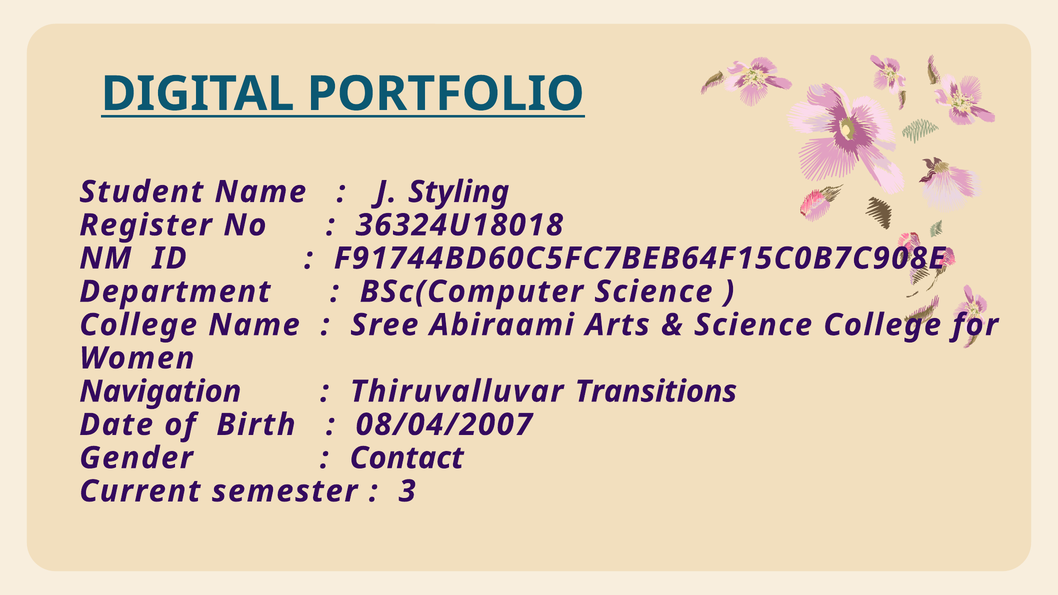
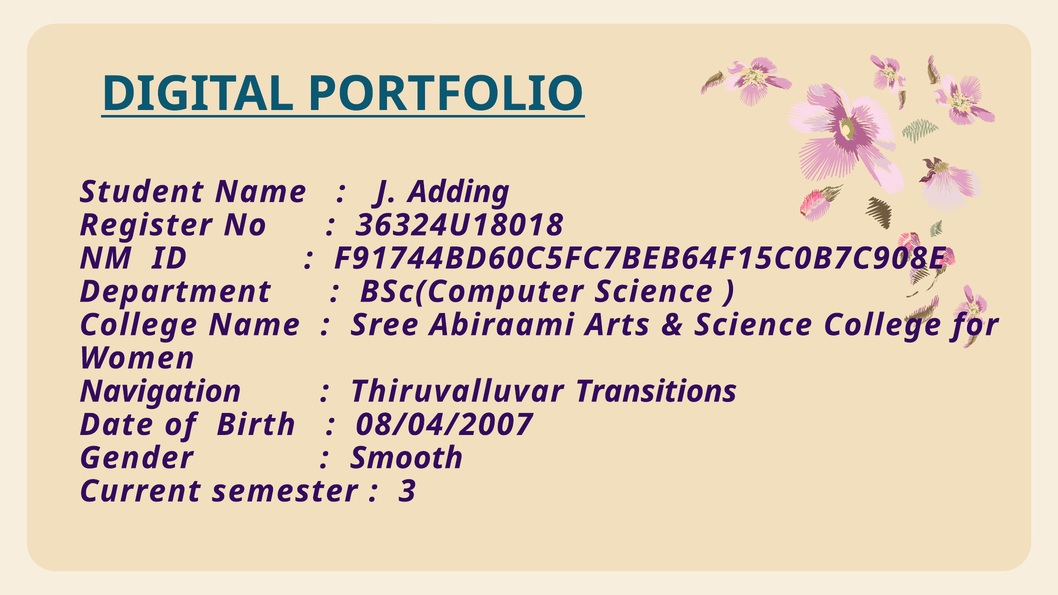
Styling: Styling -> Adding (459, 192)
Contact: Contact -> Smooth (407, 458)
